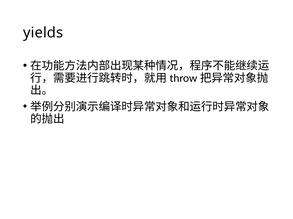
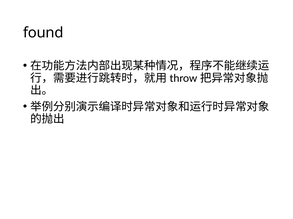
yields: yields -> found (43, 33)
